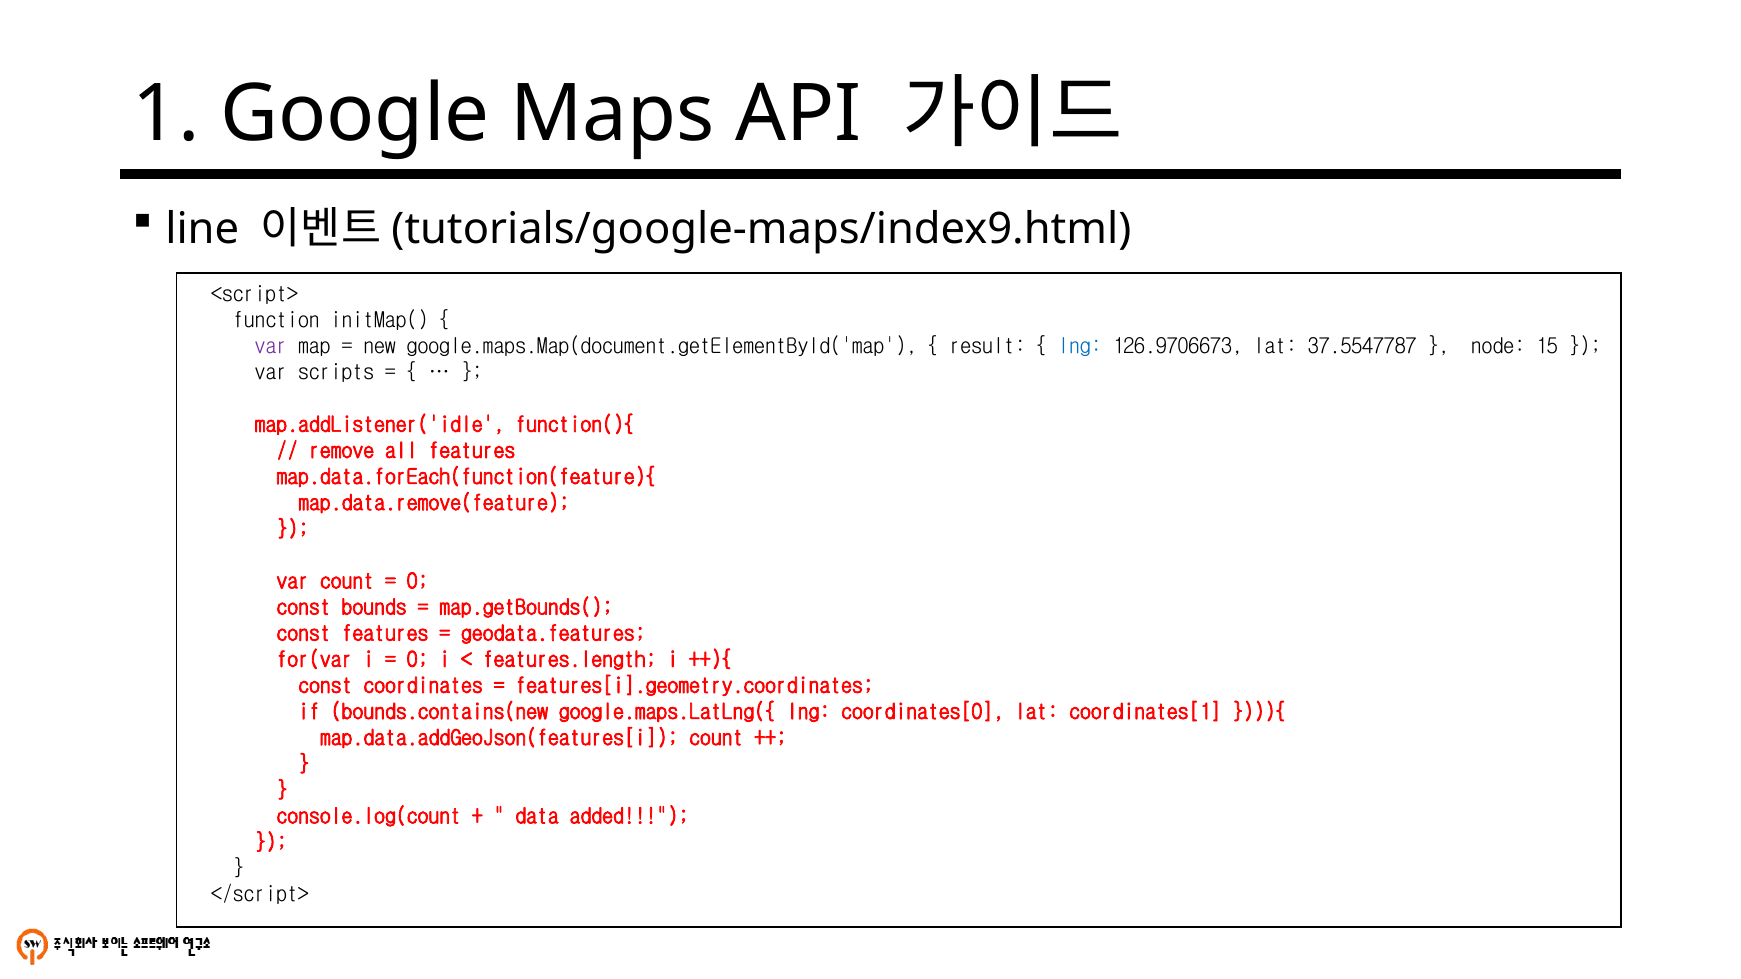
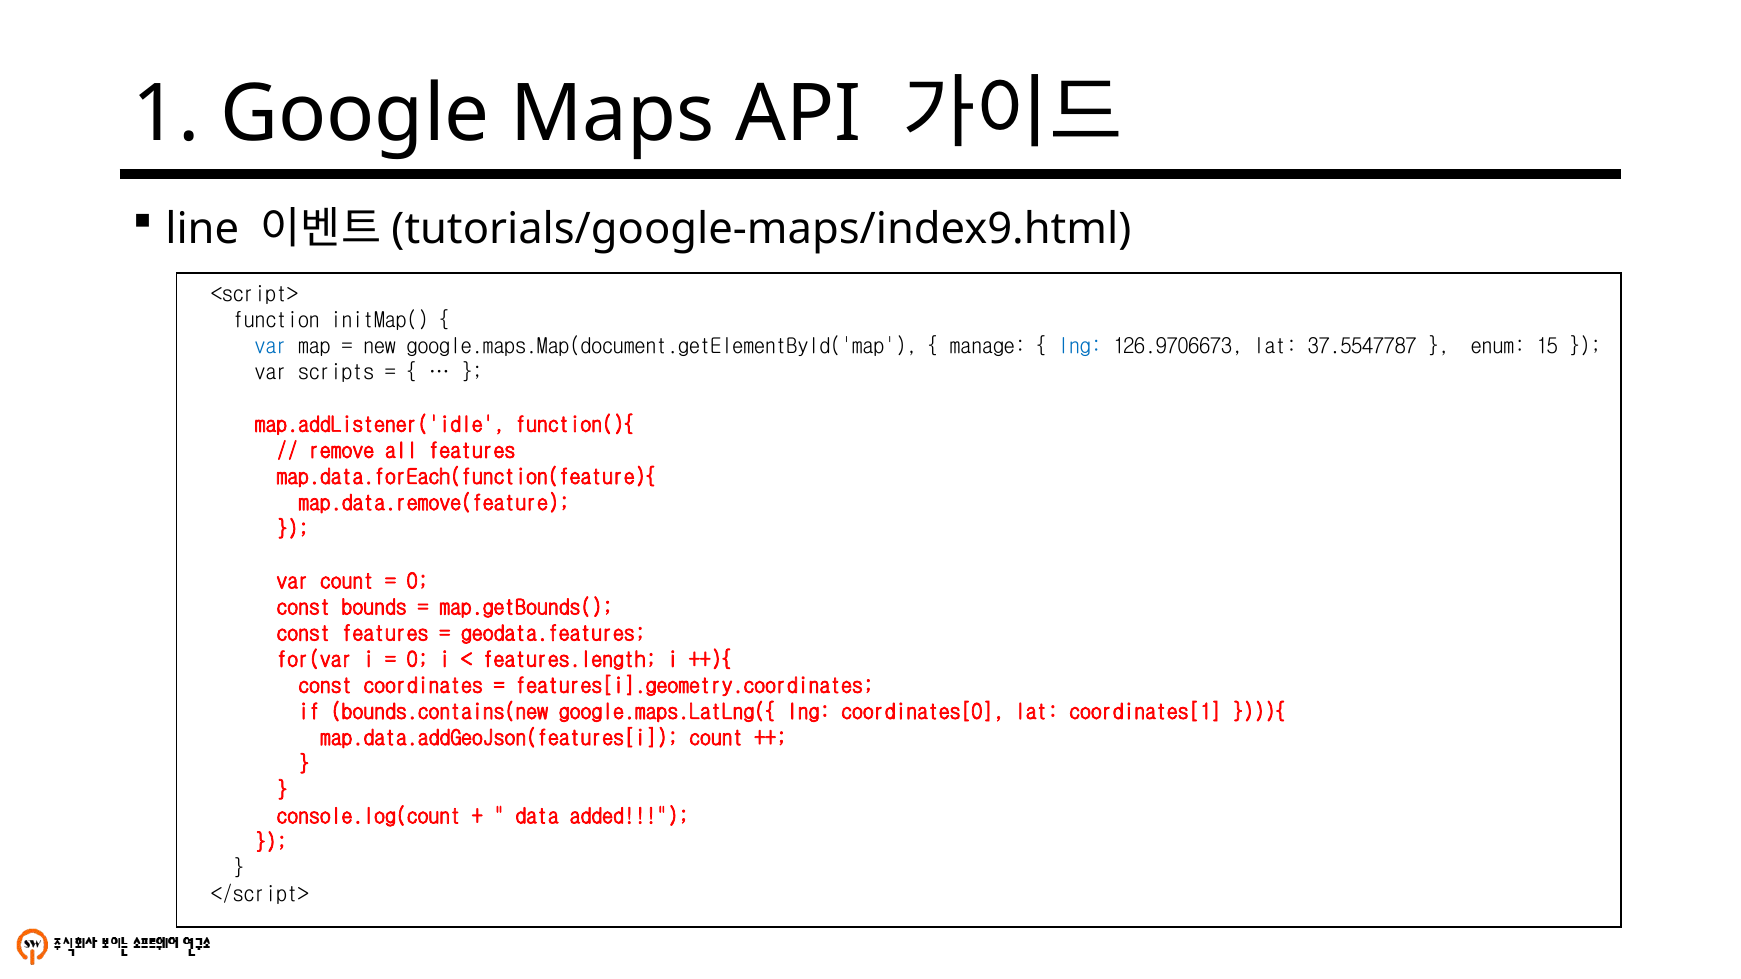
var colour: purple -> blue (271, 346)
result: result -> manage (988, 346)
node: node -> enum (1498, 346)
